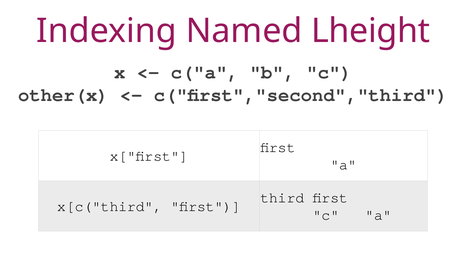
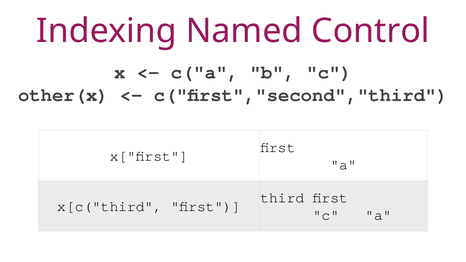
Lheight: Lheight -> Control (370, 31)
